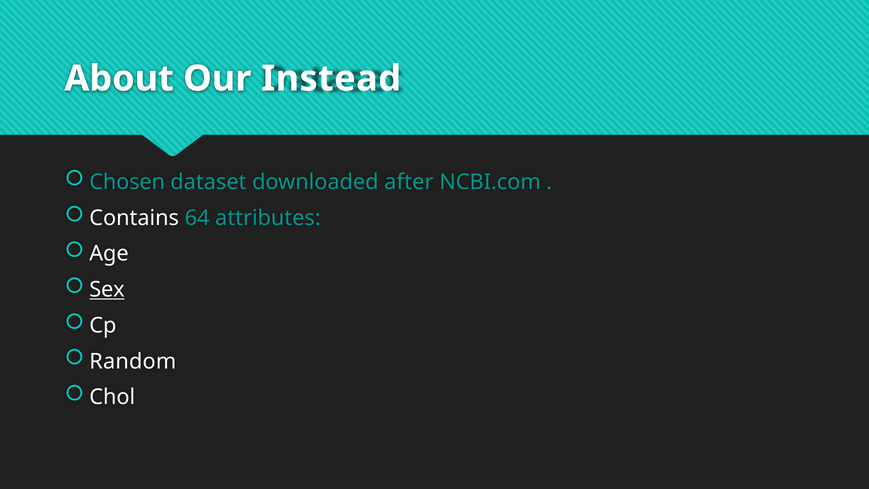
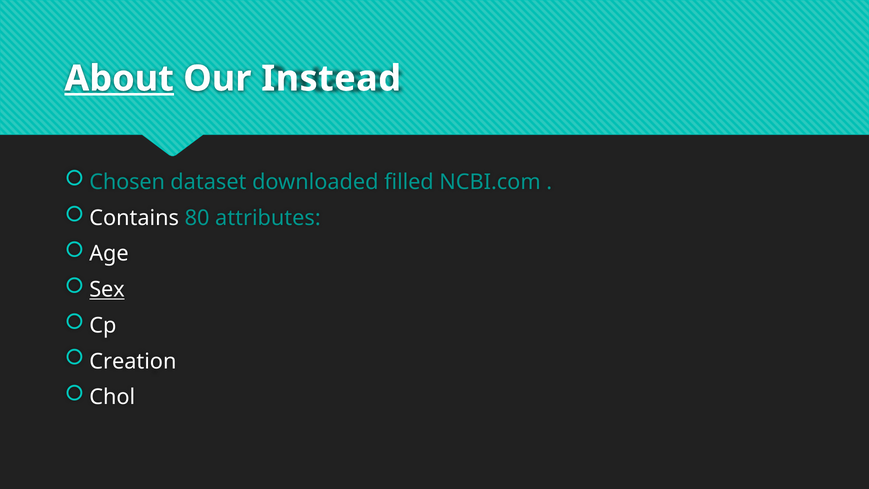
About underline: none -> present (119, 79)
after: after -> filled (409, 182)
64: 64 -> 80 (197, 218)
Random: Random -> Creation (133, 361)
